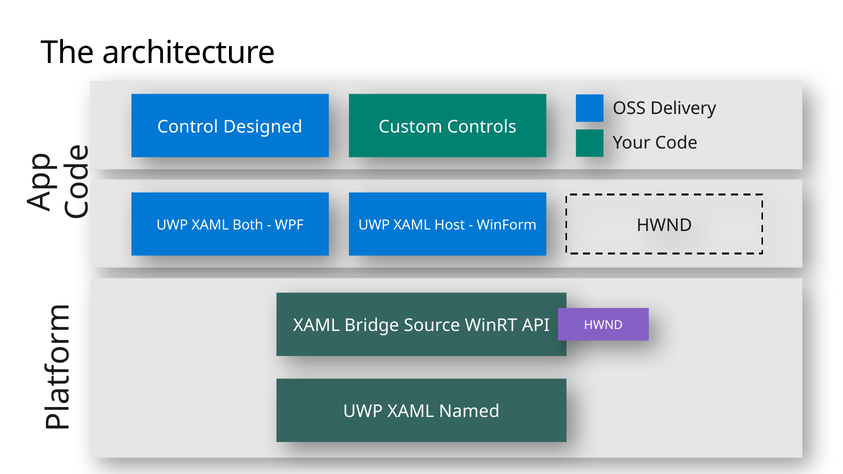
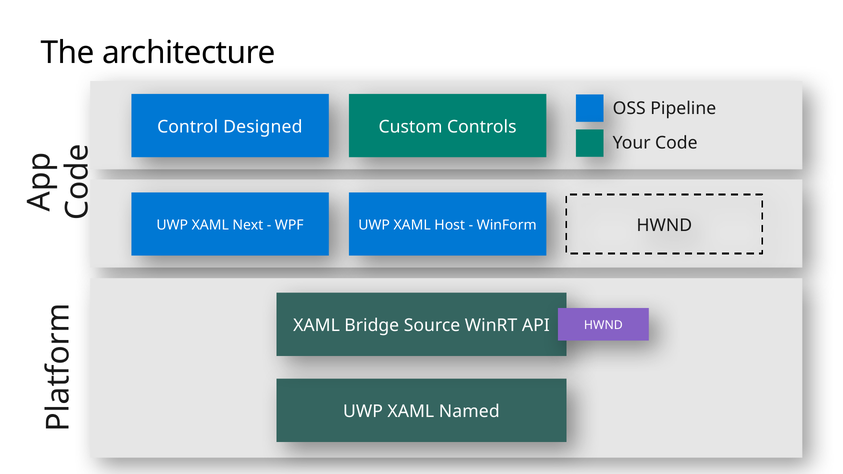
Delivery: Delivery -> Pipeline (683, 108)
Both: Both -> Next (248, 225)
